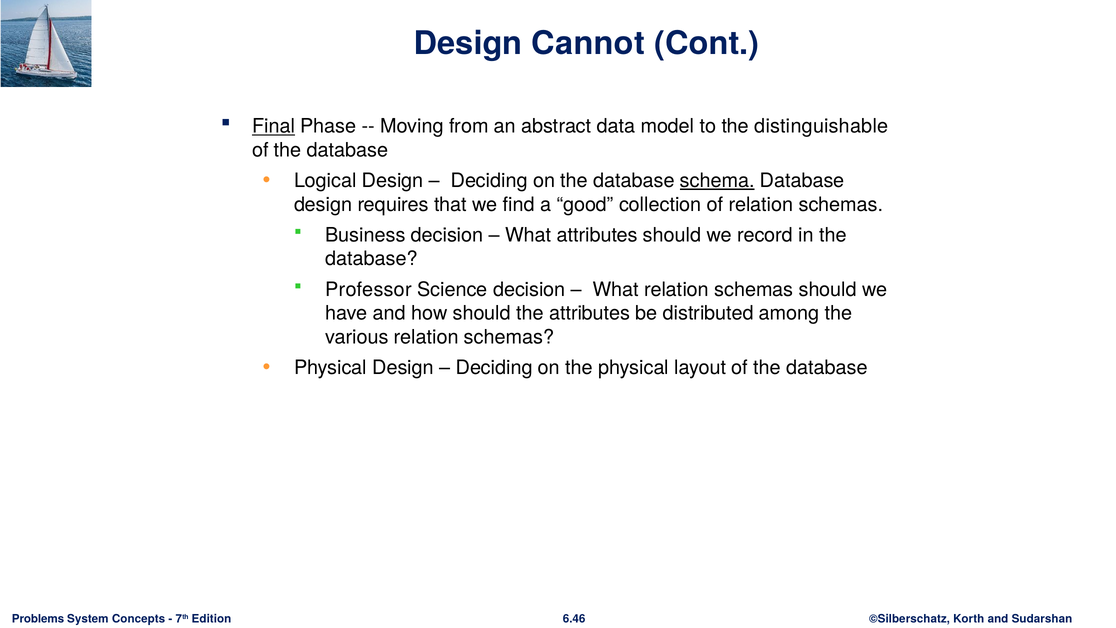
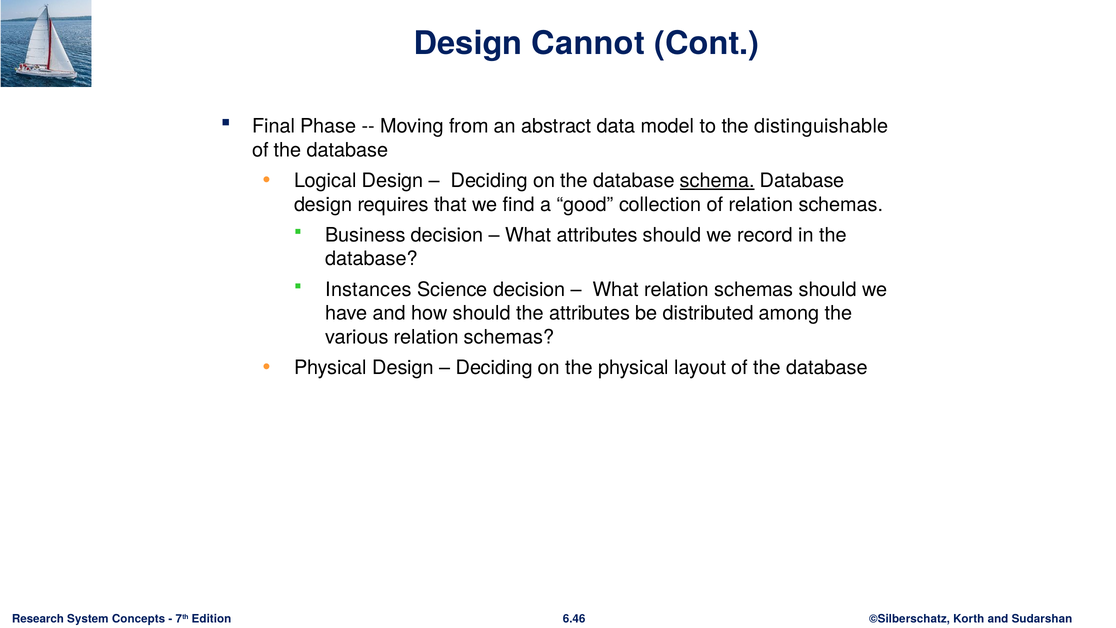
Final underline: present -> none (274, 126)
Professor: Professor -> Instances (369, 289)
Problems: Problems -> Research (38, 619)
